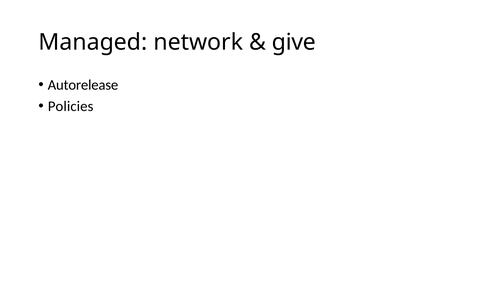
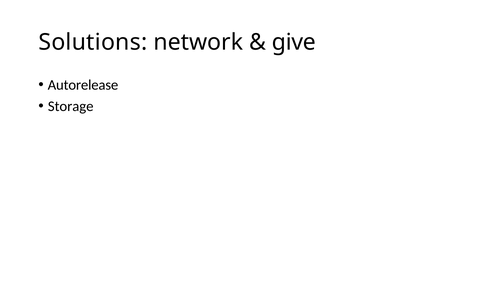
Managed: Managed -> Solutions (93, 42)
Policies: Policies -> Storage (71, 106)
